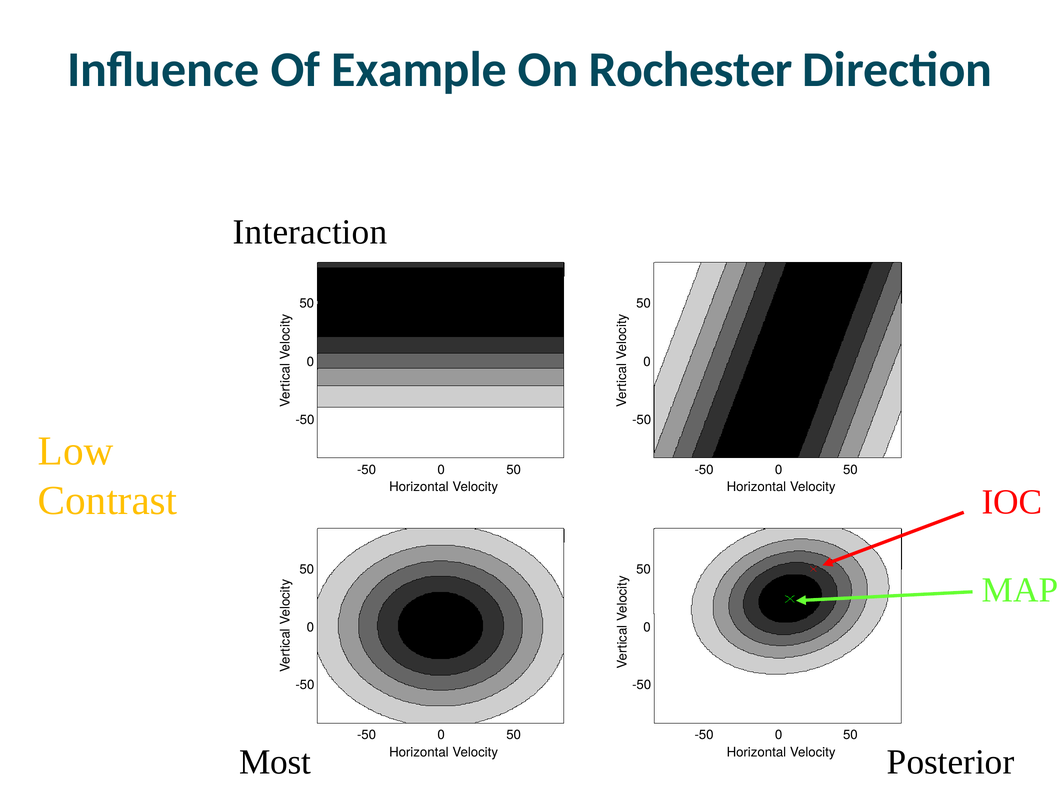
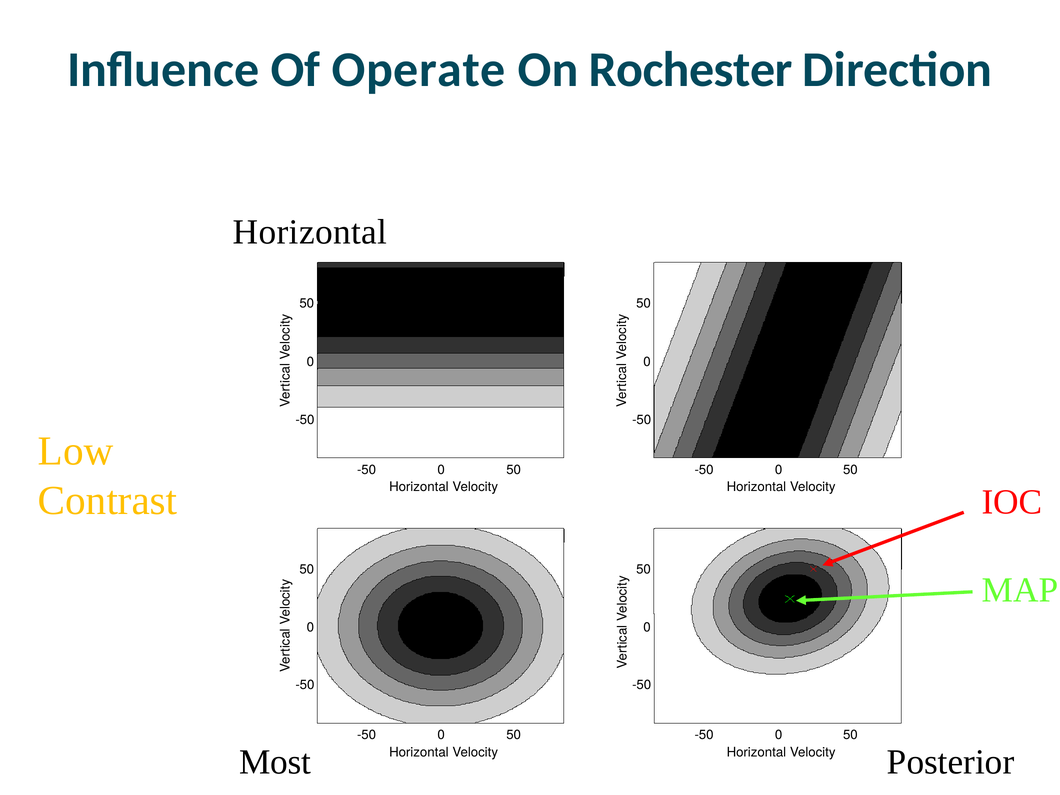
Example: Example -> Operate (419, 70)
Interaction: Interaction -> Horizontal (310, 232)
